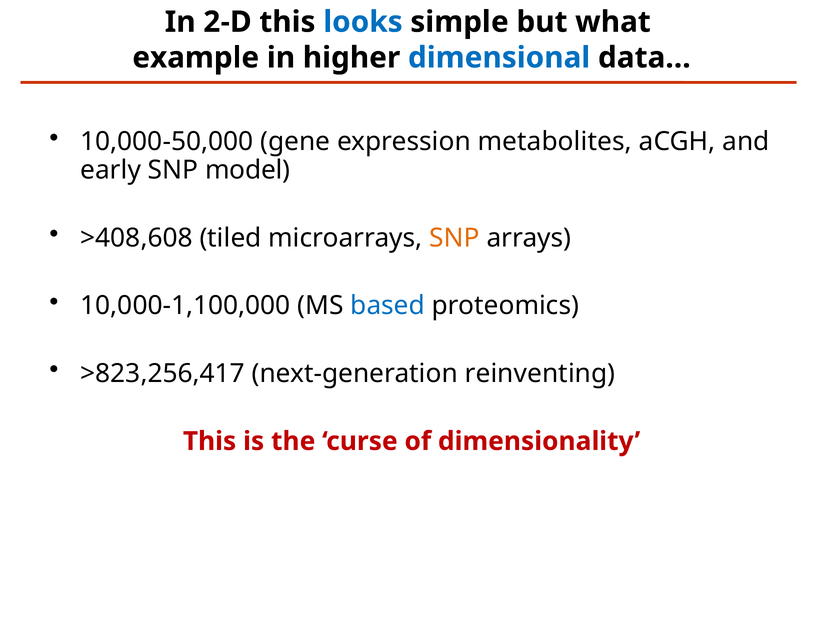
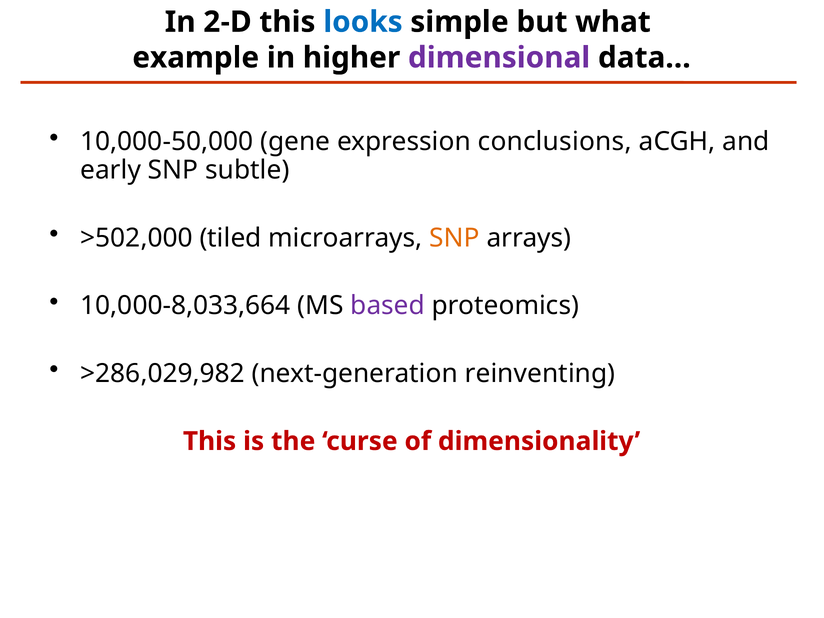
dimensional colour: blue -> purple (499, 58)
metabolites: metabolites -> conclusions (555, 142)
model: model -> subtle (247, 170)
>408,608: >408,608 -> >502,000 (137, 238)
10,000-1,100,000: 10,000-1,100,000 -> 10,000-8,033,664 (185, 306)
based colour: blue -> purple (388, 306)
>823,256,417: >823,256,417 -> >286,029,982 (163, 374)
